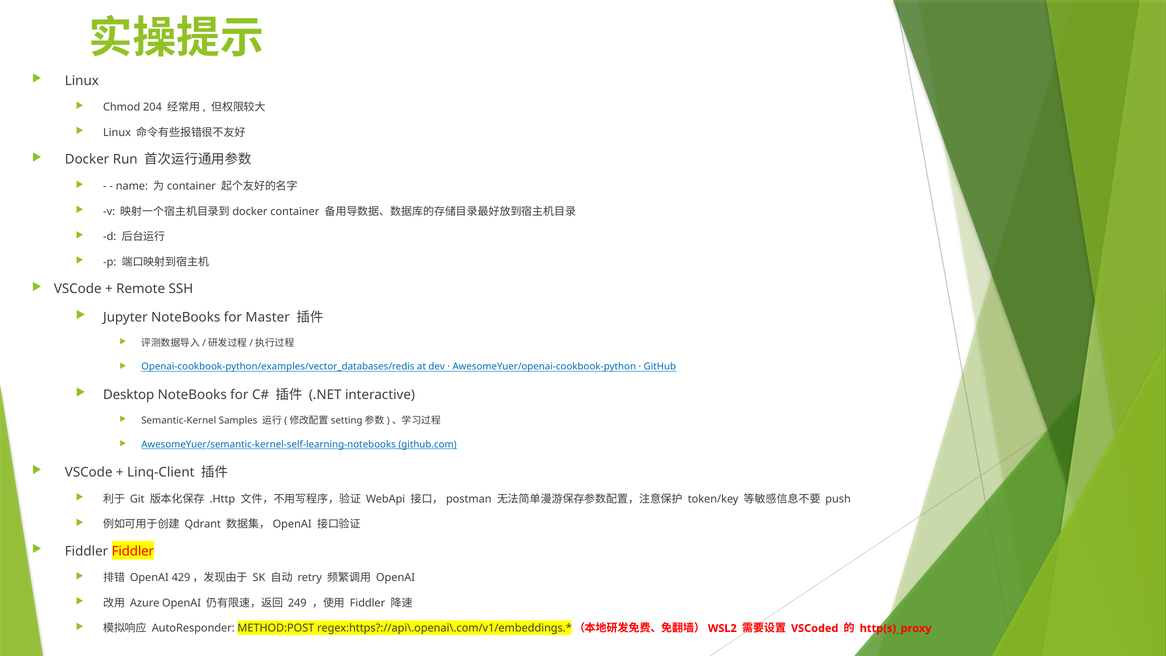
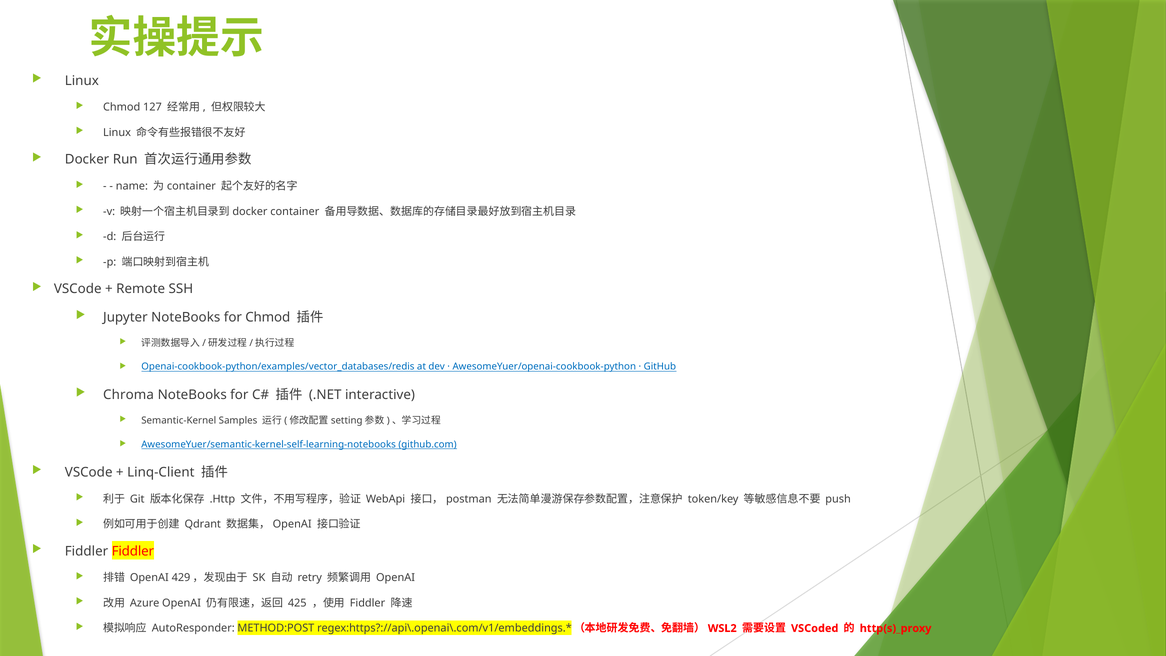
204: 204 -> 127 (152, 107)
for Master: Master -> Chmod (268, 317)
Desktop: Desktop -> Chroma (129, 395)
249: 249 -> 425 (297, 603)
